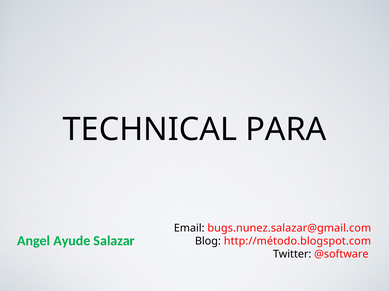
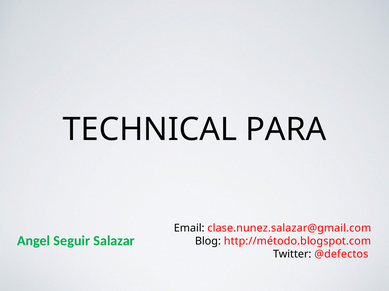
bugs.nunez.salazar@gmail.com: bugs.nunez.salazar@gmail.com -> clase.nunez.salazar@gmail.com (289, 229)
Ayude: Ayude -> Seguir (72, 241)
@software: @software -> @defectos (341, 255)
